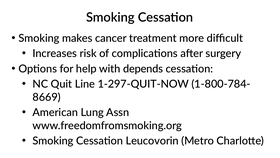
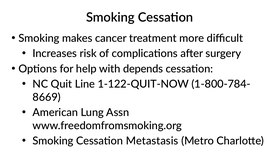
1-297-QUIT-NOW: 1-297-QUIT-NOW -> 1-122-QUIT-NOW (143, 84)
Leucovorin: Leucovorin -> Metastasis (152, 141)
